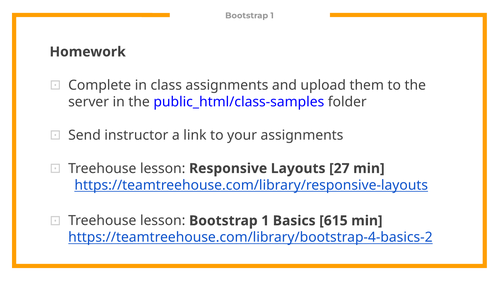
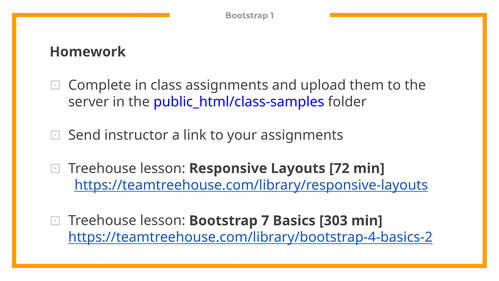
27: 27 -> 72 (339, 168)
lesson Bootstrap 1: 1 -> 7 (265, 221)
615: 615 -> 303 (333, 221)
